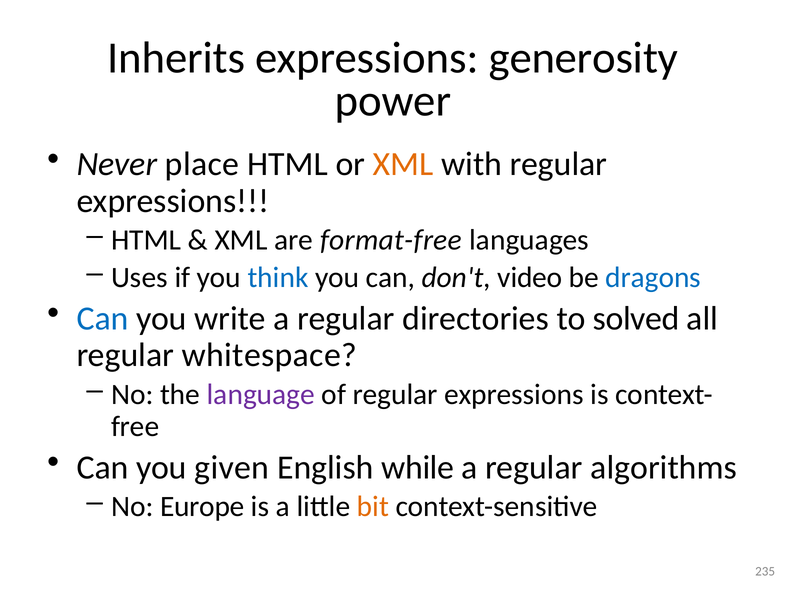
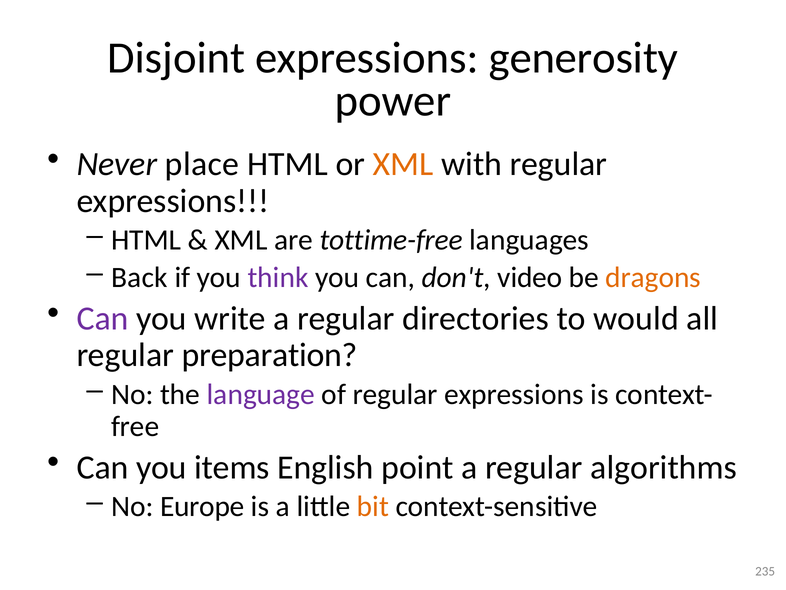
Inherits: Inherits -> Disjoint (176, 58)
format-free: format-free -> tottime-free (391, 240)
Uses: Uses -> Back (139, 277)
think colour: blue -> purple (278, 277)
dragons colour: blue -> orange (653, 277)
Can colour: blue -> purple (103, 318)
solved: solved -> would (636, 318)
whitespace: whitespace -> preparation (270, 355)
given: given -> items (232, 467)
while: while -> point (418, 467)
